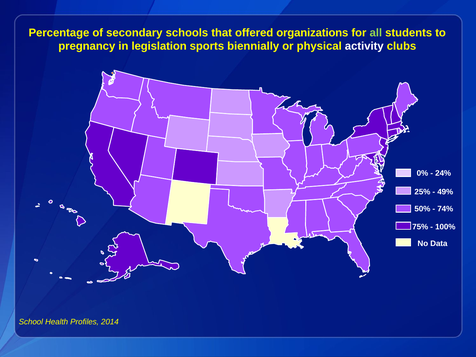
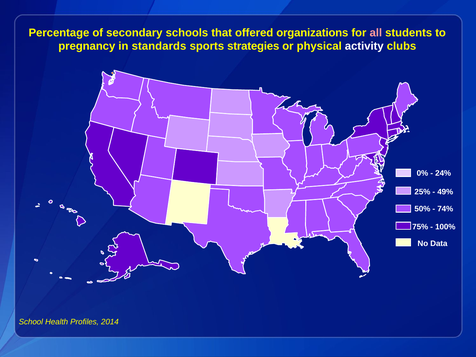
all colour: light green -> pink (376, 33)
legislation: legislation -> standards (159, 46)
biennially: biennially -> strategies (253, 46)
